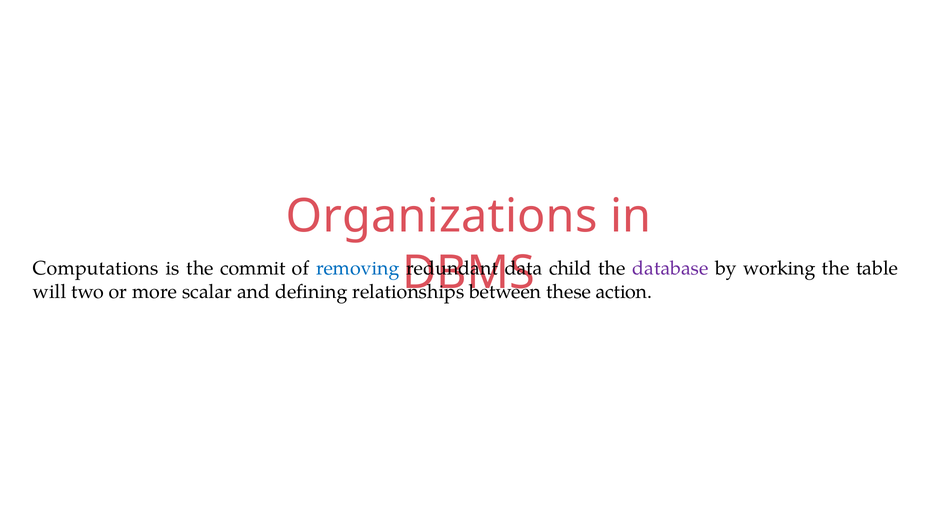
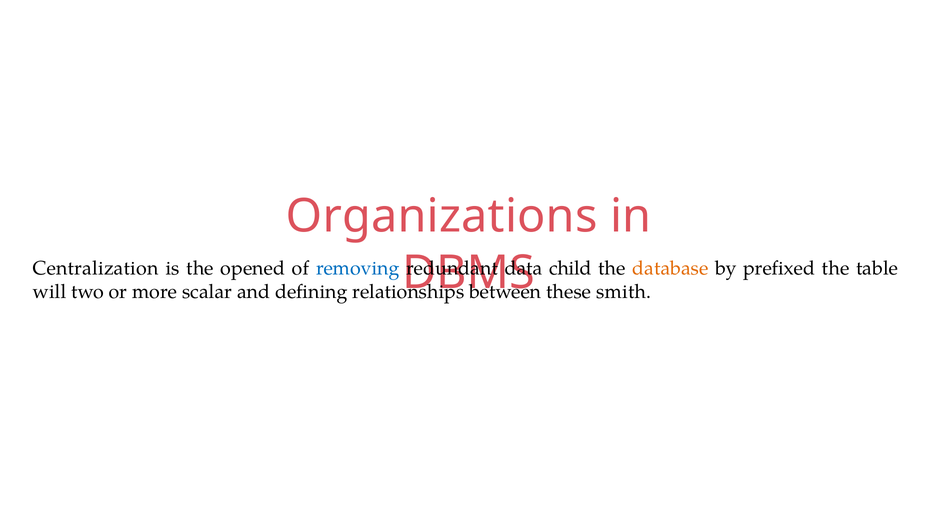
Computations: Computations -> Centralization (96, 268)
commit: commit -> opened (253, 268)
database colour: purple -> orange (671, 268)
working: working -> prefixed (779, 268)
action: action -> smith (624, 292)
